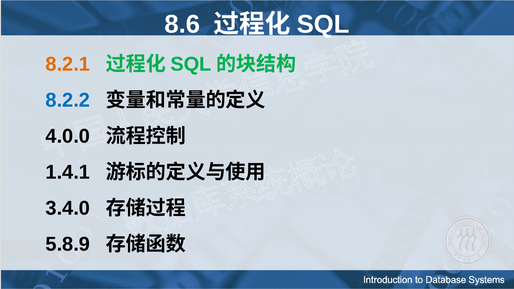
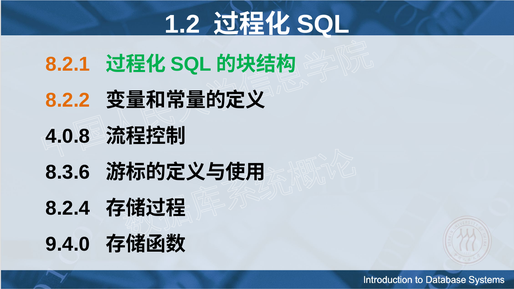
8.6: 8.6 -> 1.2 (182, 24)
8.2.2 colour: blue -> orange (68, 100)
4.0.0: 4.0.0 -> 4.0.8 (68, 136)
1.4.1: 1.4.1 -> 8.3.6 (68, 172)
3.4.0: 3.4.0 -> 8.2.4 (68, 208)
5.8.9: 5.8.9 -> 9.4.0 (68, 244)
